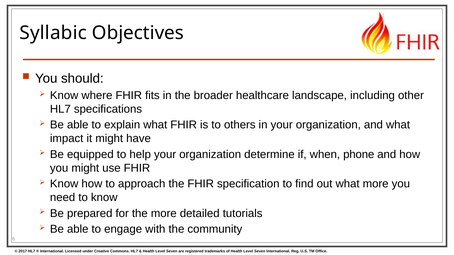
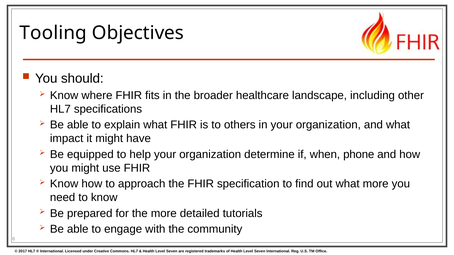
Syllabic: Syllabic -> Tooling (53, 33)
